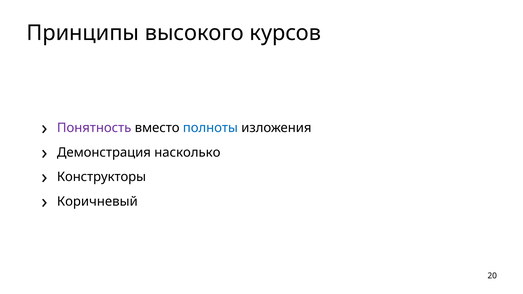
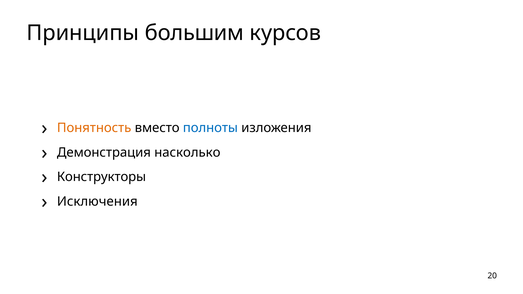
высокого: высокого -> большим (194, 33)
Понятность colour: purple -> orange (94, 128)
Коричневый: Коричневый -> Исключения (97, 202)
